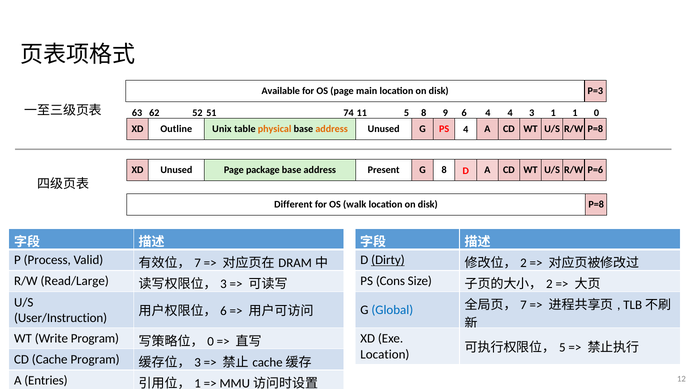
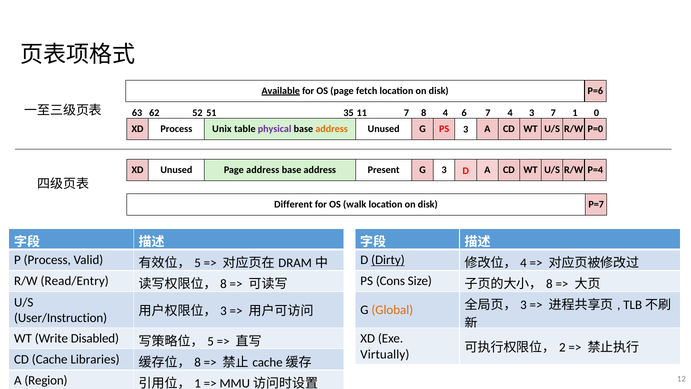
Available underline: none -> present (281, 91)
main: main -> fetch (367, 91)
P=3: P=3 -> P=6 (595, 91)
74: 74 -> 35 (349, 113)
11 5: 5 -> 7 (406, 113)
8 9: 9 -> 4 (445, 113)
6 4: 4 -> 7 (488, 113)
3 1: 1 -> 7 (553, 113)
Outline: Outline -> Process (176, 129)
physical colour: orange -> purple (275, 129)
PS 4: 4 -> 3 (466, 129)
R/W P=8: P=8 -> P=0 (595, 129)
Page package: package -> address (263, 170)
G 8: 8 -> 3 (444, 170)
P=6: P=6 -> P=4 (595, 170)
disk P=8: P=8 -> P=7 (596, 204)
7: 7 -> 5 (198, 263)
2: 2 -> 4 (523, 263)
Read/Large: Read/Large -> Read/Entry (75, 281)
3: 3 -> 8 (223, 284)
2: 2 -> 8 (549, 284)
Global colour: blue -> orange (392, 310)
7: 7 -> 3 (523, 305)
6: 6 -> 3 (223, 311)
Write Program: Program -> Disabled (95, 338)
0: 0 -> 5 (211, 341)
5: 5 -> 2 (562, 347)
Location: Location -> Virtually (385, 354)
Cache Program: Program -> Libraries (95, 359)
3: 3 -> 8 (198, 362)
Entries: Entries -> Region (46, 380)
